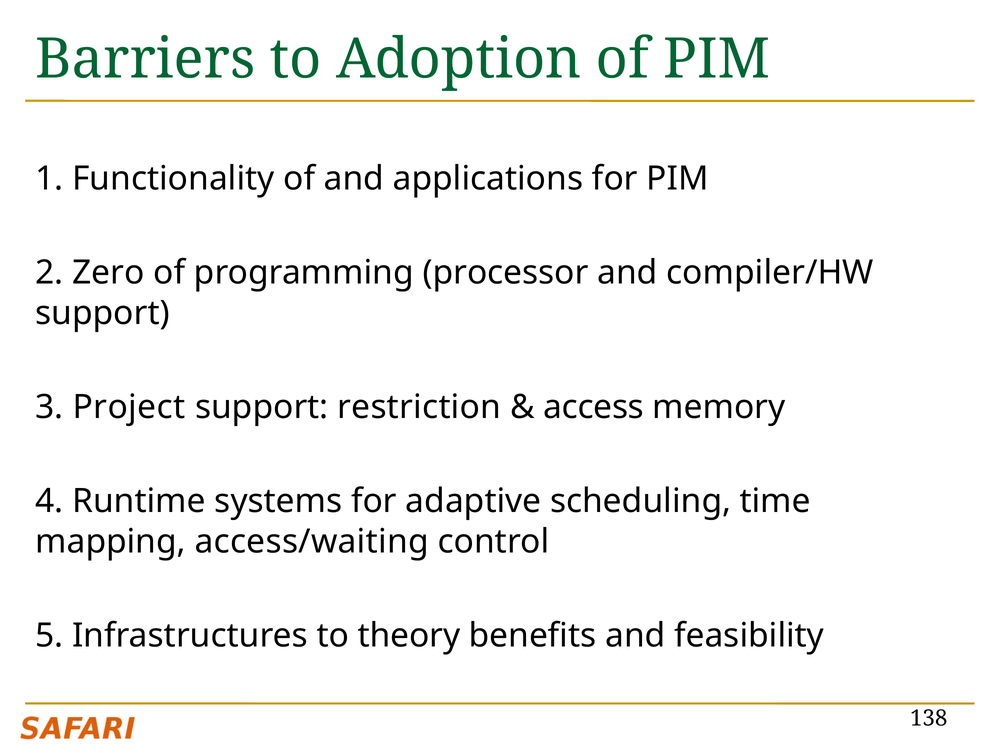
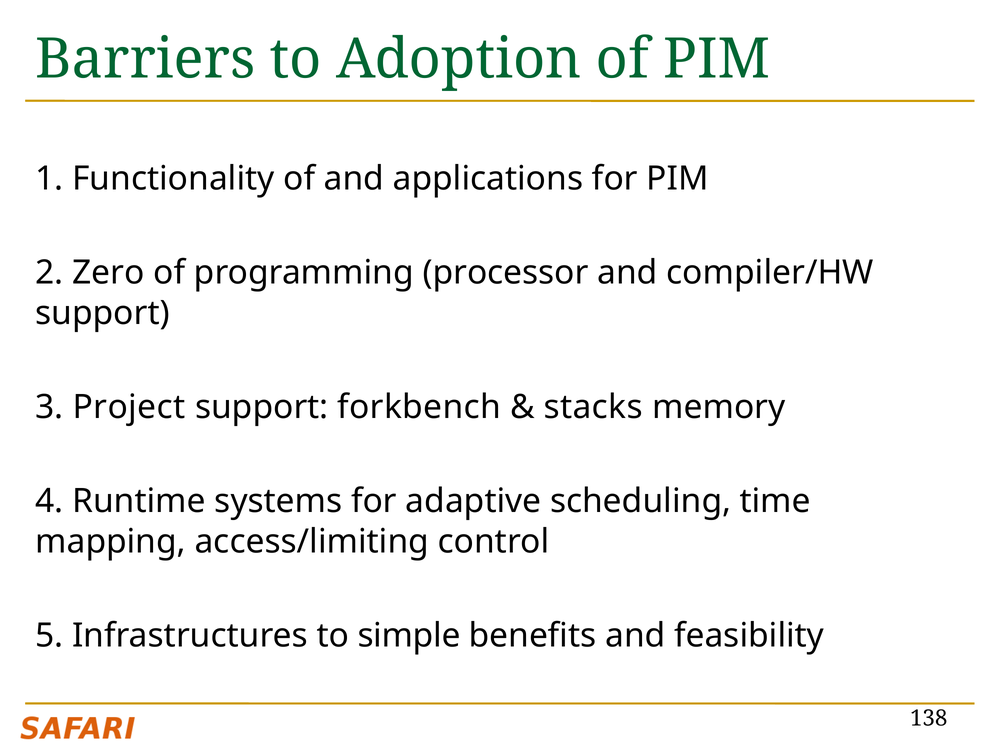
restriction: restriction -> forkbench (419, 407)
access: access -> stacks (593, 407)
access/waiting: access/waiting -> access/limiting (312, 542)
theory: theory -> simple (409, 636)
